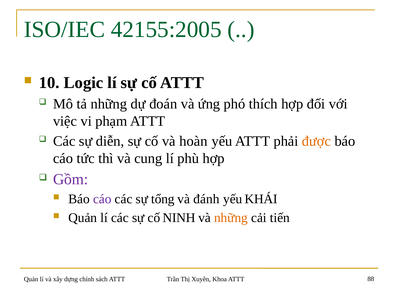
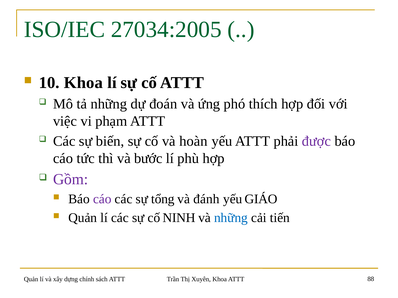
42155:2005: 42155:2005 -> 27034:2005 (166, 30)
10 Logic: Logic -> Khoa (83, 83)
diễn: diễn -> biến (110, 141)
được colour: orange -> purple (316, 141)
cung: cung -> bước (148, 159)
KHÁI: KHÁI -> GIÁO (261, 199)
những colour: orange -> blue (231, 218)
